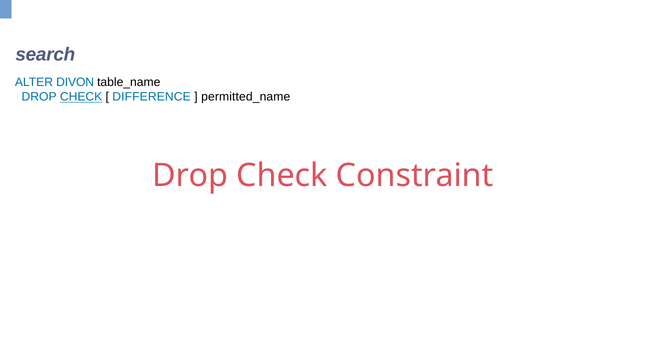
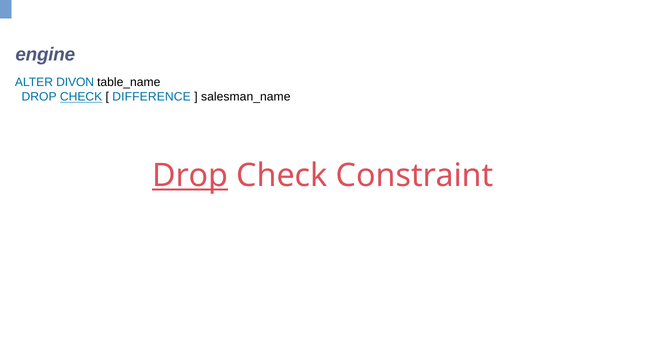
search: search -> engine (45, 54)
permitted_name: permitted_name -> salesman_name (246, 97)
Drop underline: none -> present (190, 175)
